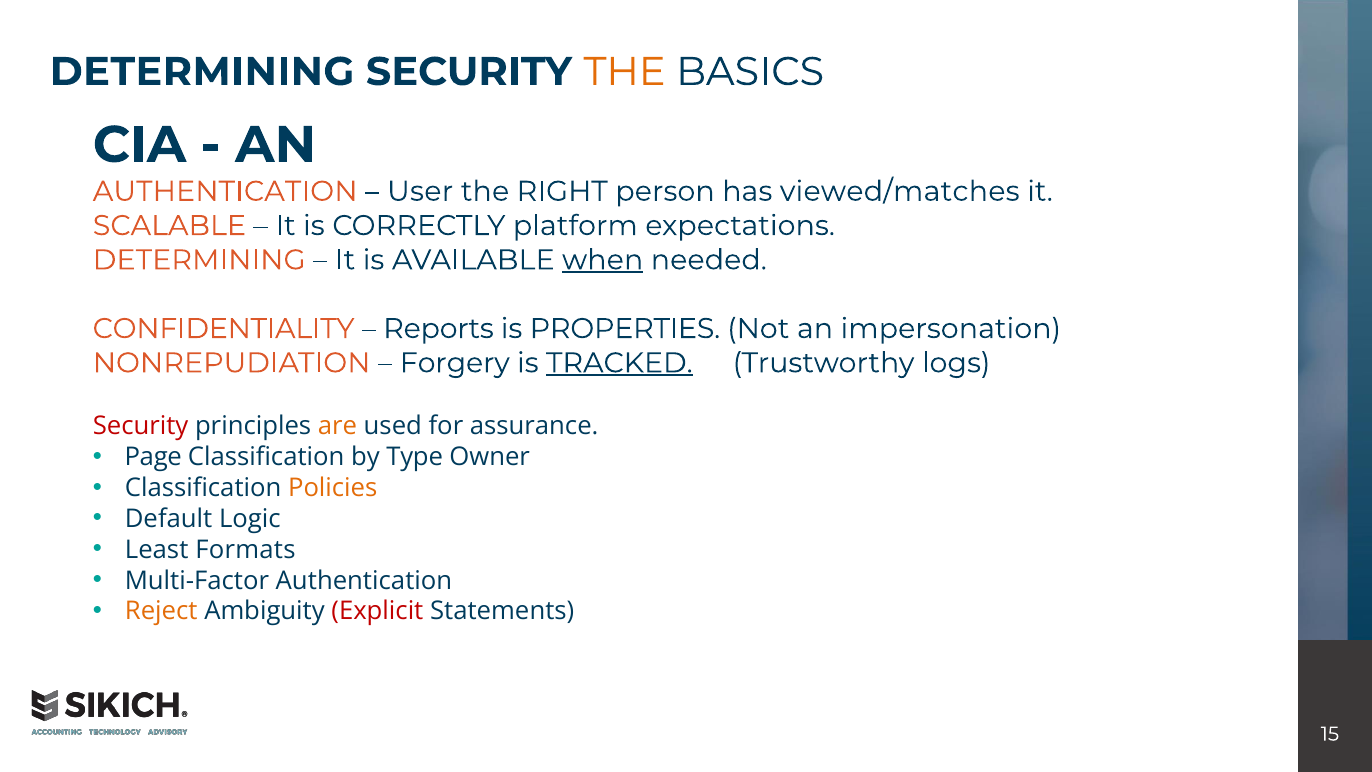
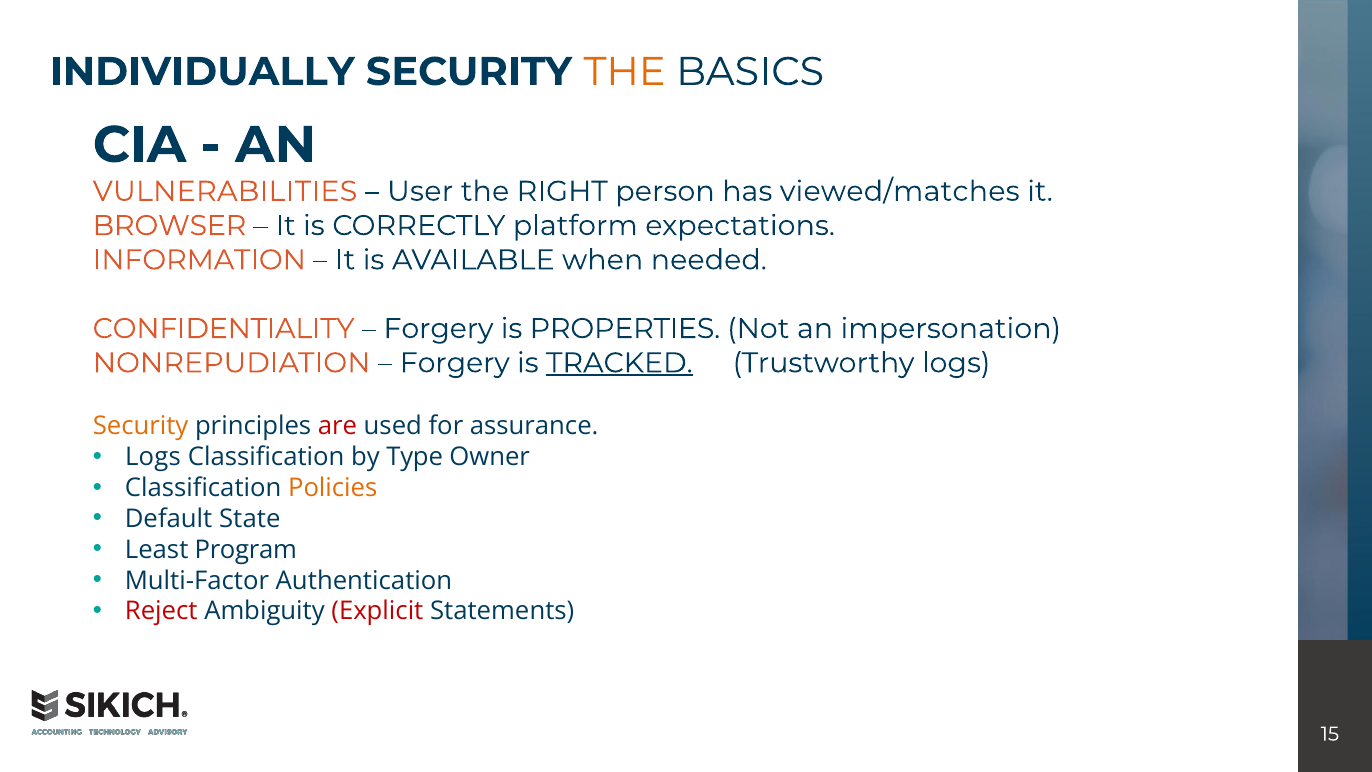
DETERMINING: DETERMINING -> INDIVIDUALLY (202, 72)
AUTHENTICATION: AUTHENTICATION -> VULNERABILITIES (225, 191)
SCALABLE: SCALABLE -> BROWSER (170, 226)
DETERMINING: DETERMINING -> INFORMATION (199, 260)
when underline: present -> none (603, 260)
Reports: Reports -> Forgery (438, 329)
Security colour: red -> orange (141, 426)
are colour: orange -> red (338, 426)
Page: Page -> Logs (153, 457)
Logic: Logic -> State (250, 519)
Formats: Formats -> Program (246, 549)
Reject colour: orange -> red (161, 611)
